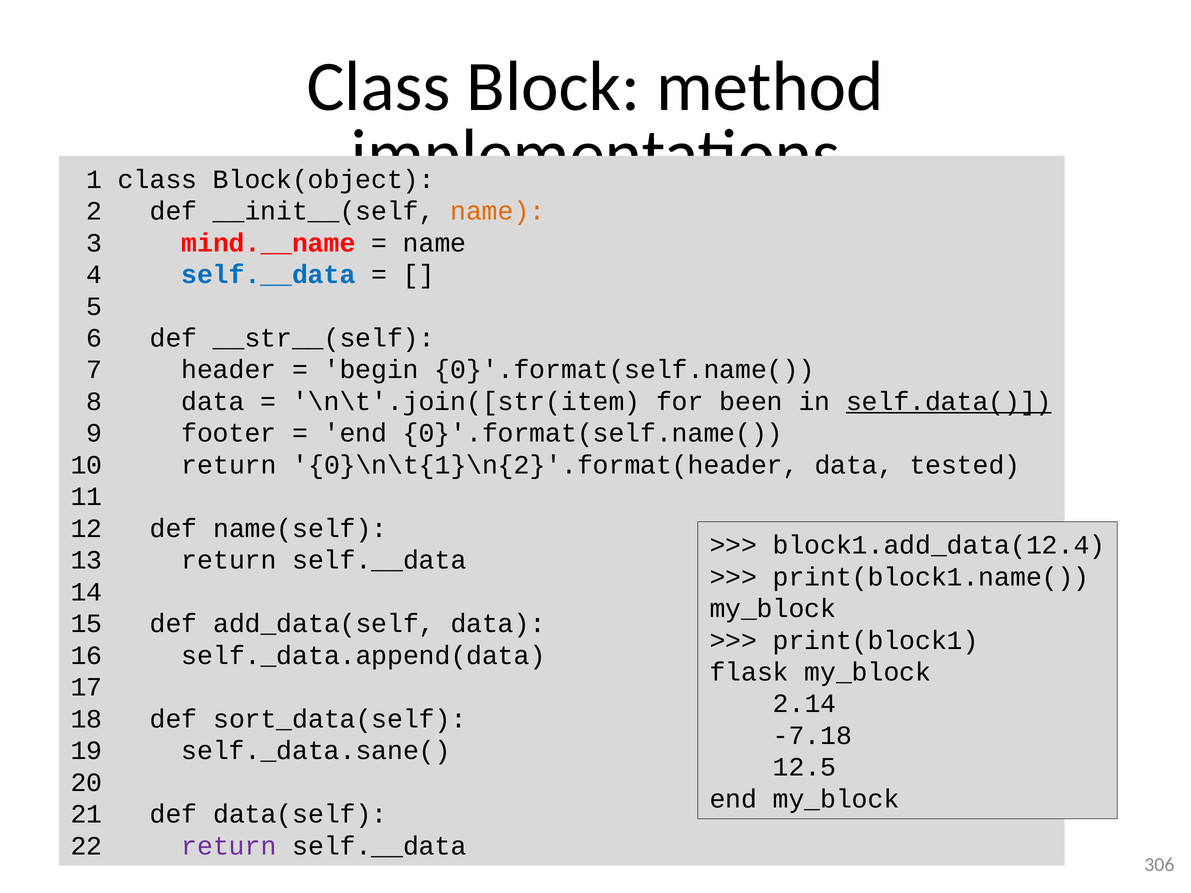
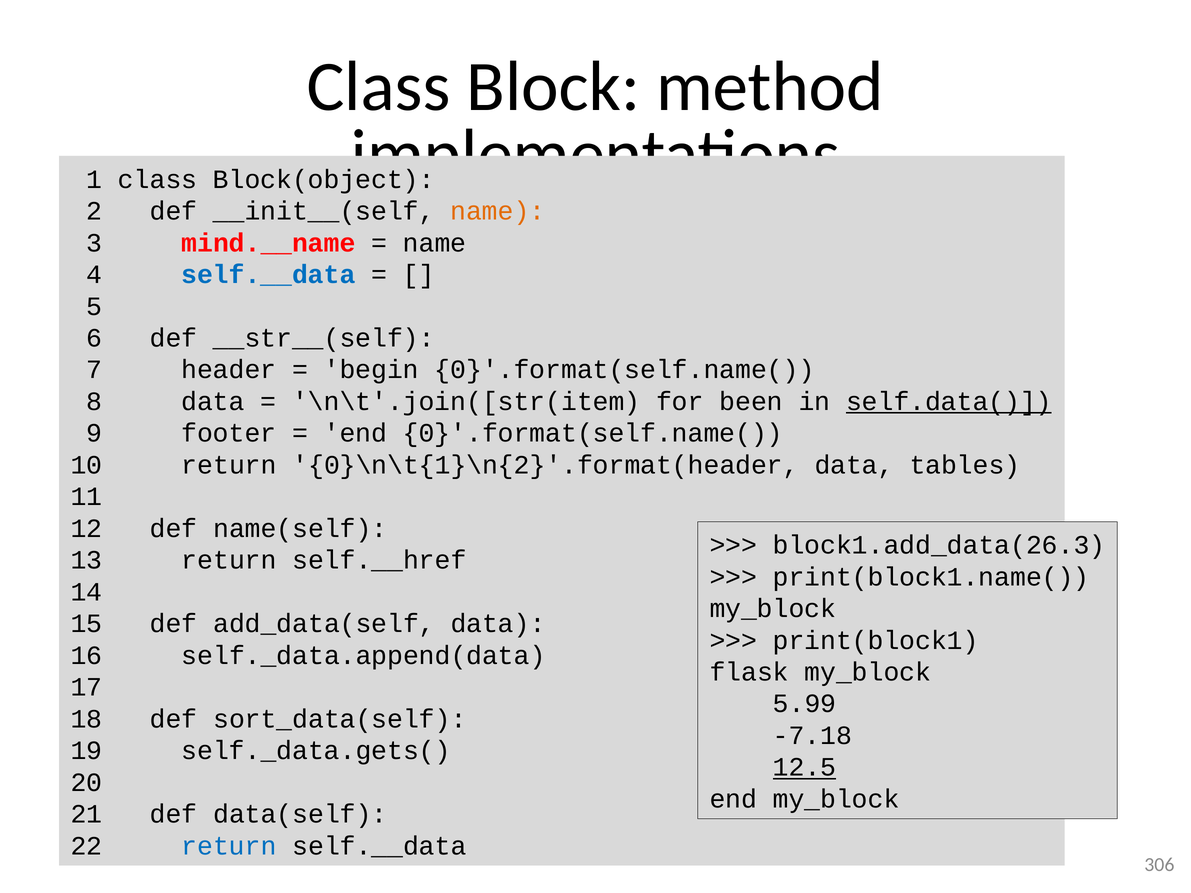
tested: tested -> tables (965, 465)
block1.add_data(12.4: block1.add_data(12.4 -> block1.add_data(26.3 (939, 545)
13 return self.__data: self.__data -> self.__href (379, 560)
2.14: 2.14 -> 5.99 (805, 704)
self._data.sane(: self._data.sane( -> self._data.gets( (316, 751)
12.5 underline: none -> present (805, 767)
return colour: purple -> blue (229, 846)
